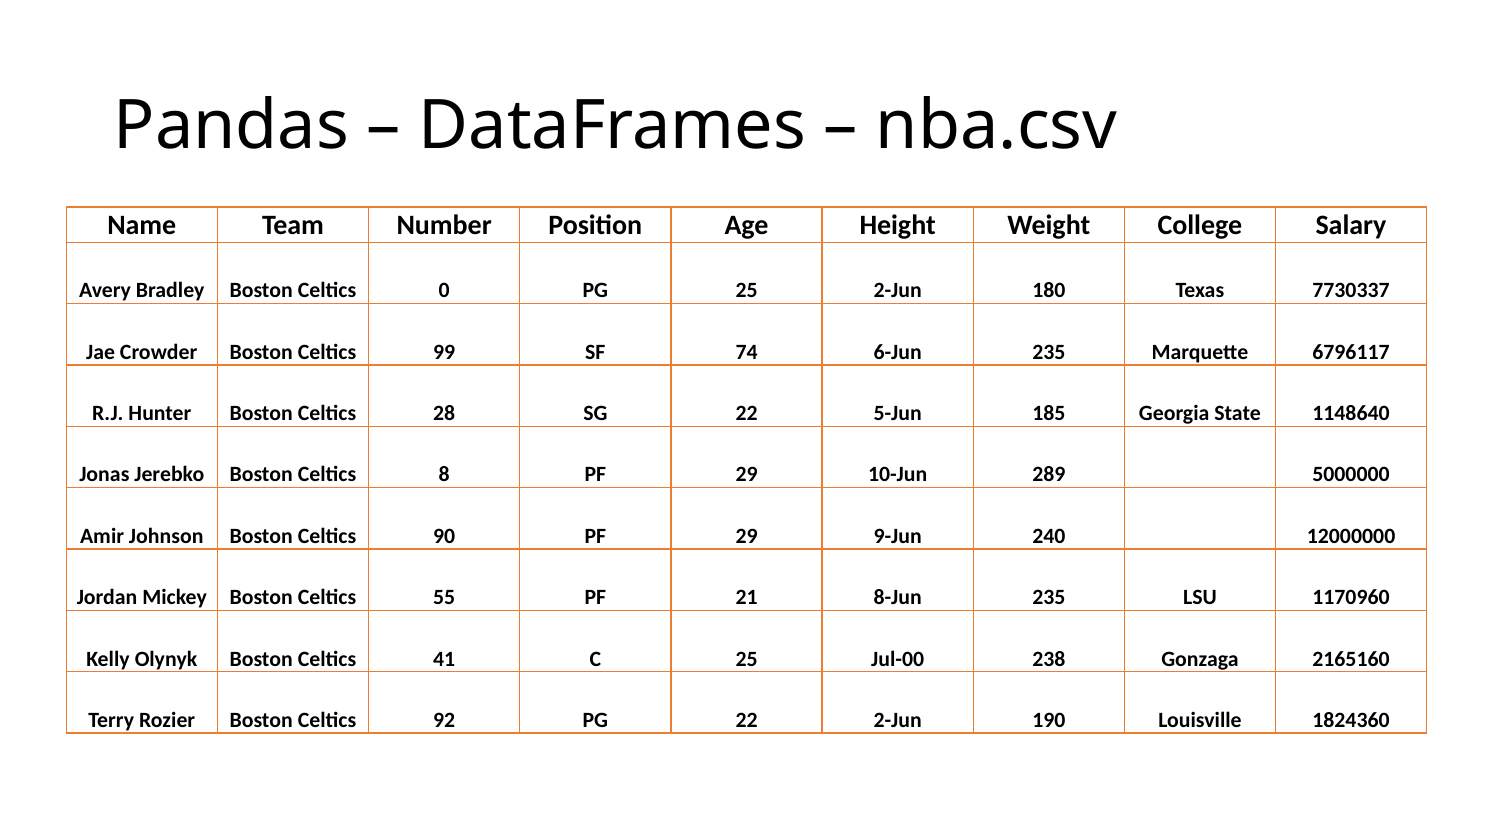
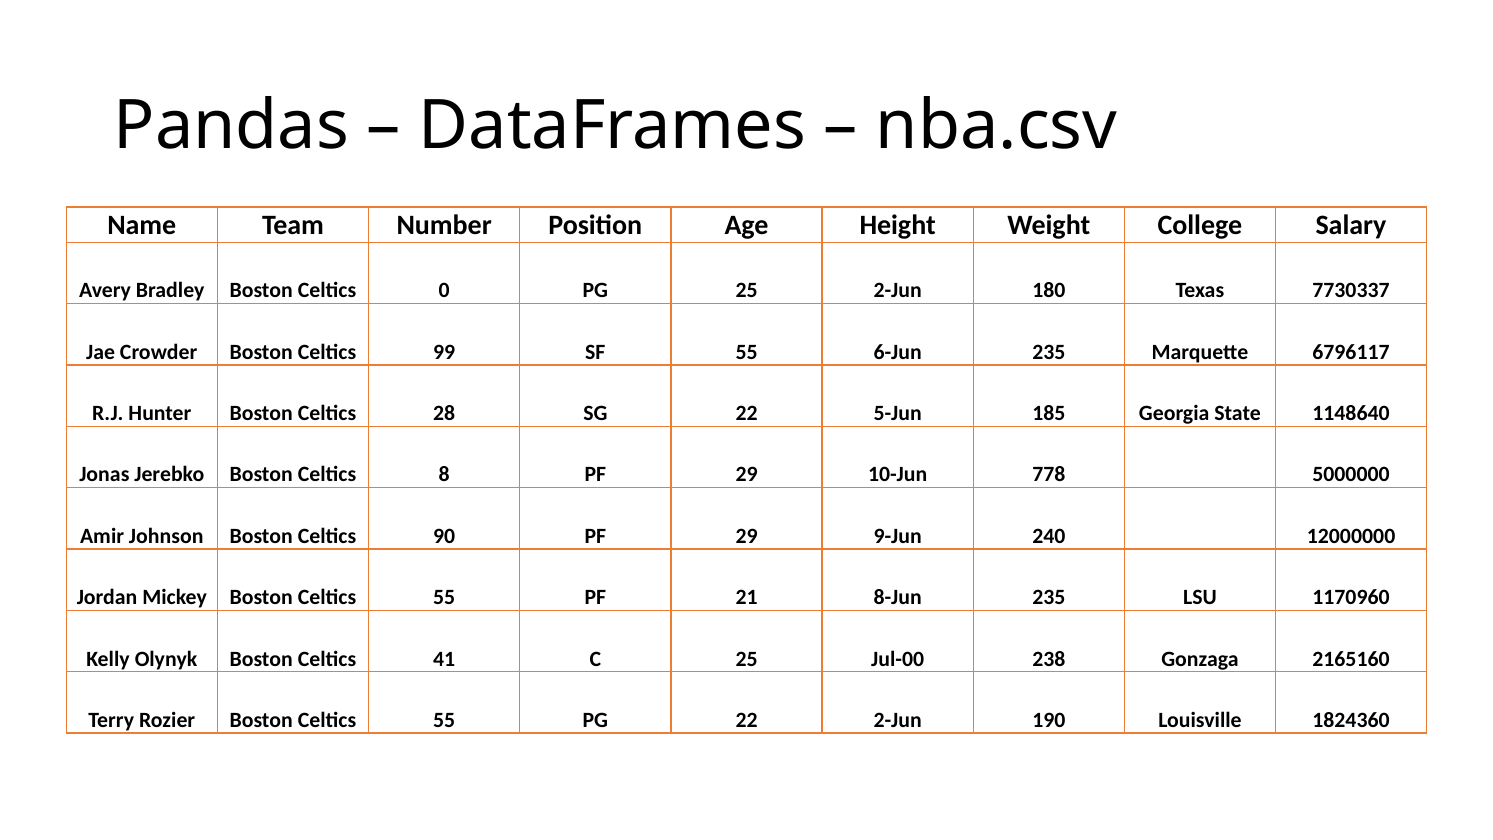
SF 74: 74 -> 55 (747, 352)
289: 289 -> 778 (1049, 475)
Rozier Boston Celtics 92: 92 -> 55 (444, 720)
